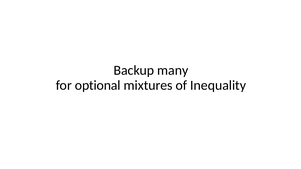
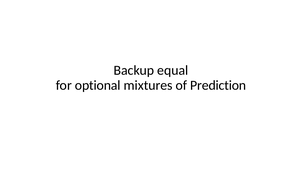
many: many -> equal (173, 70)
Inequality: Inequality -> Prediction (218, 85)
